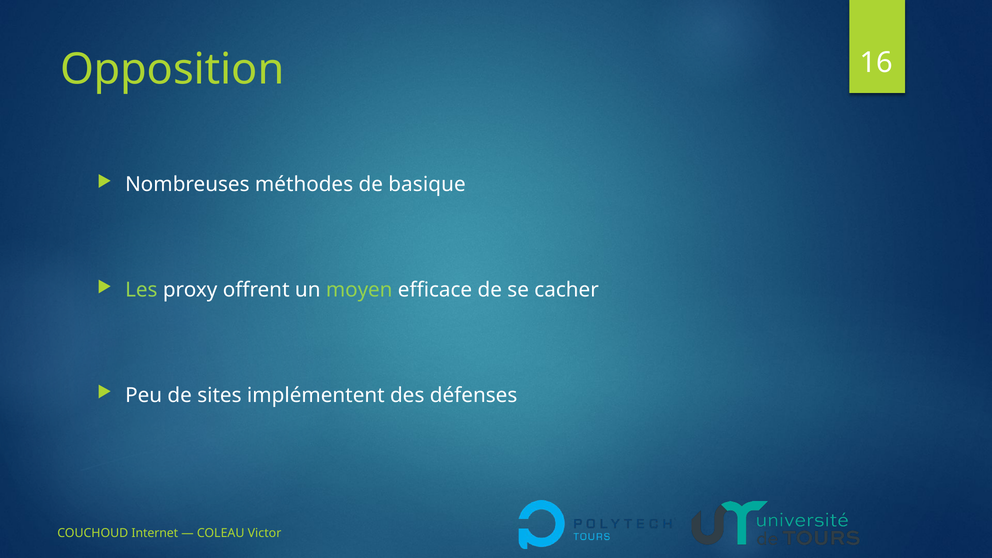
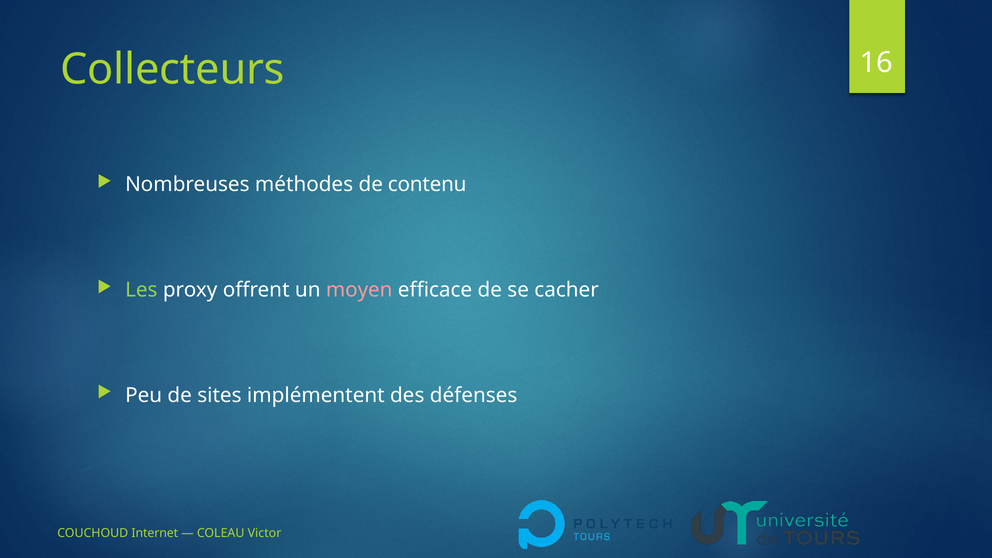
Opposition: Opposition -> Collecteurs (172, 70)
basique: basique -> contenu (427, 185)
moyen colour: light green -> pink (359, 290)
